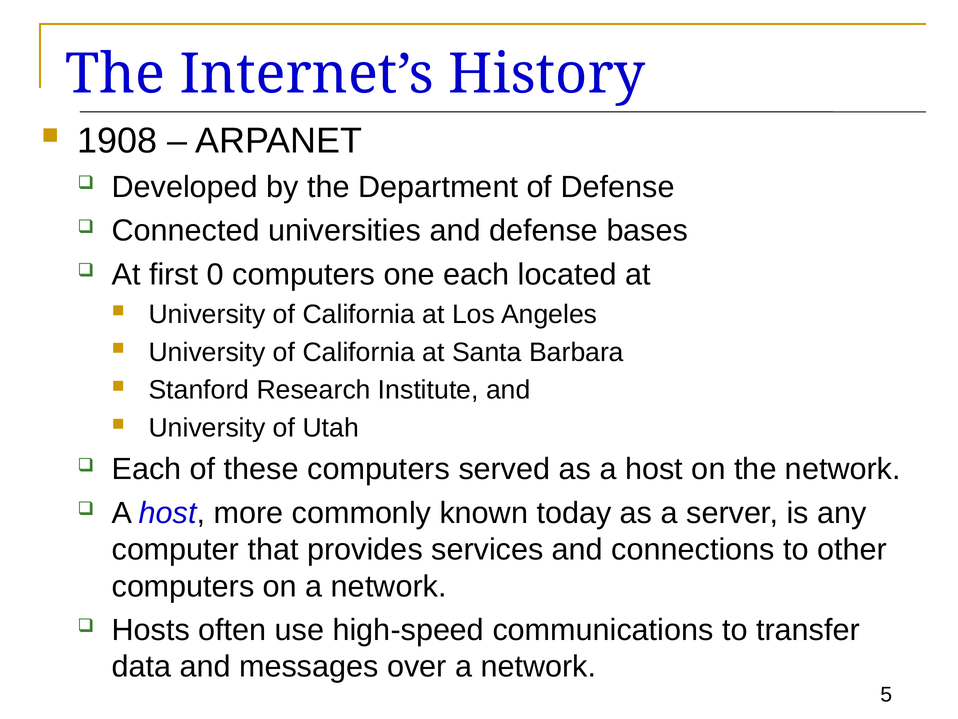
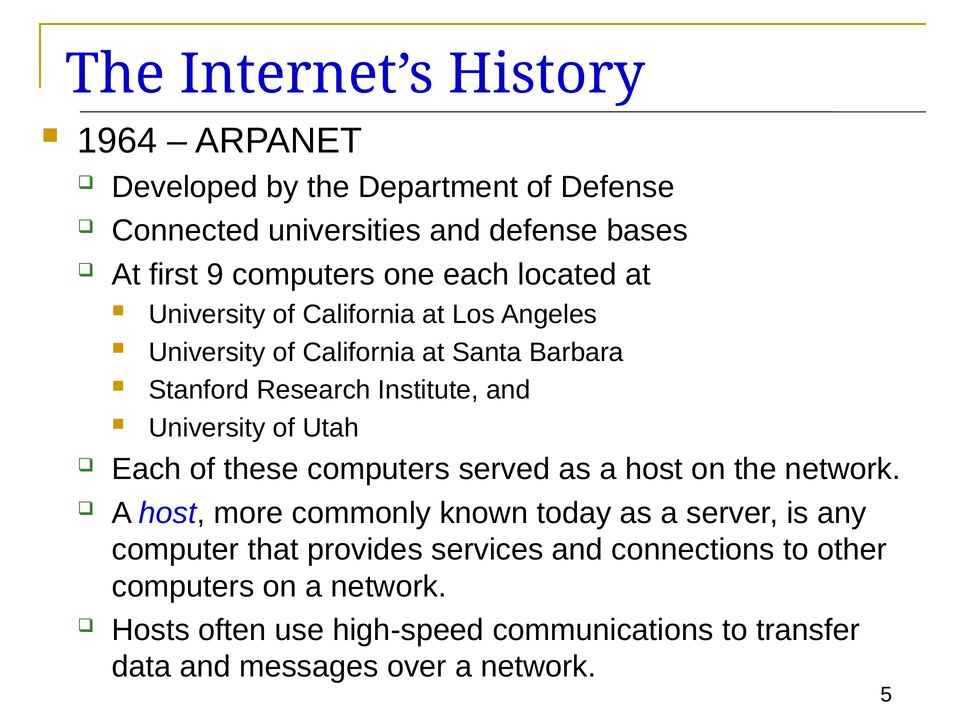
1908: 1908 -> 1964 (117, 141)
0: 0 -> 9 (215, 274)
